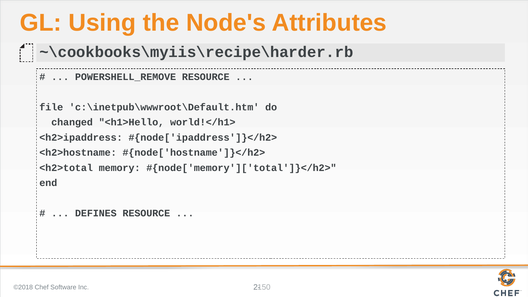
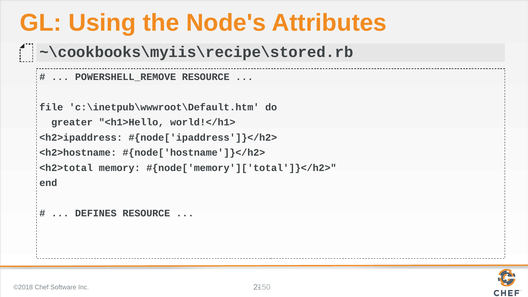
~\cookbooks\myiis\recipe\harder.rb: ~\cookbooks\myiis\recipe\harder.rb -> ~\cookbooks\myiis\recipe\stored.rb (196, 52)
changed: changed -> greater (72, 122)
